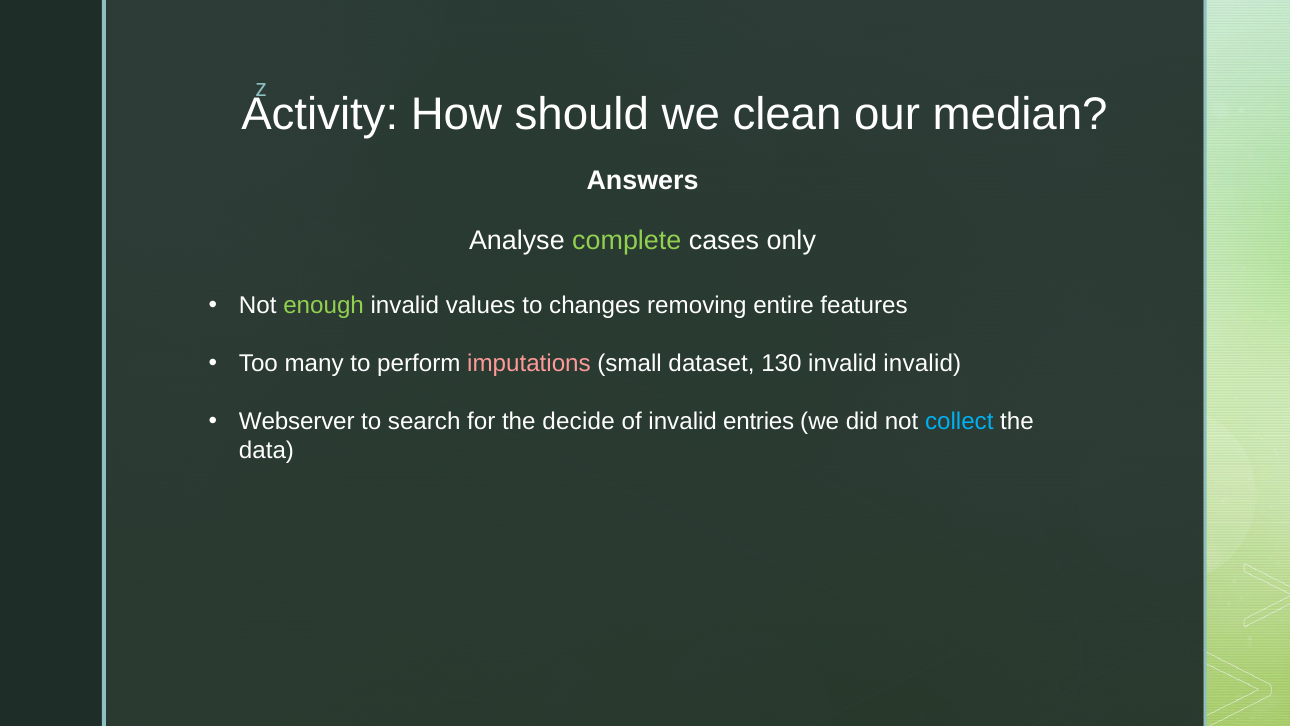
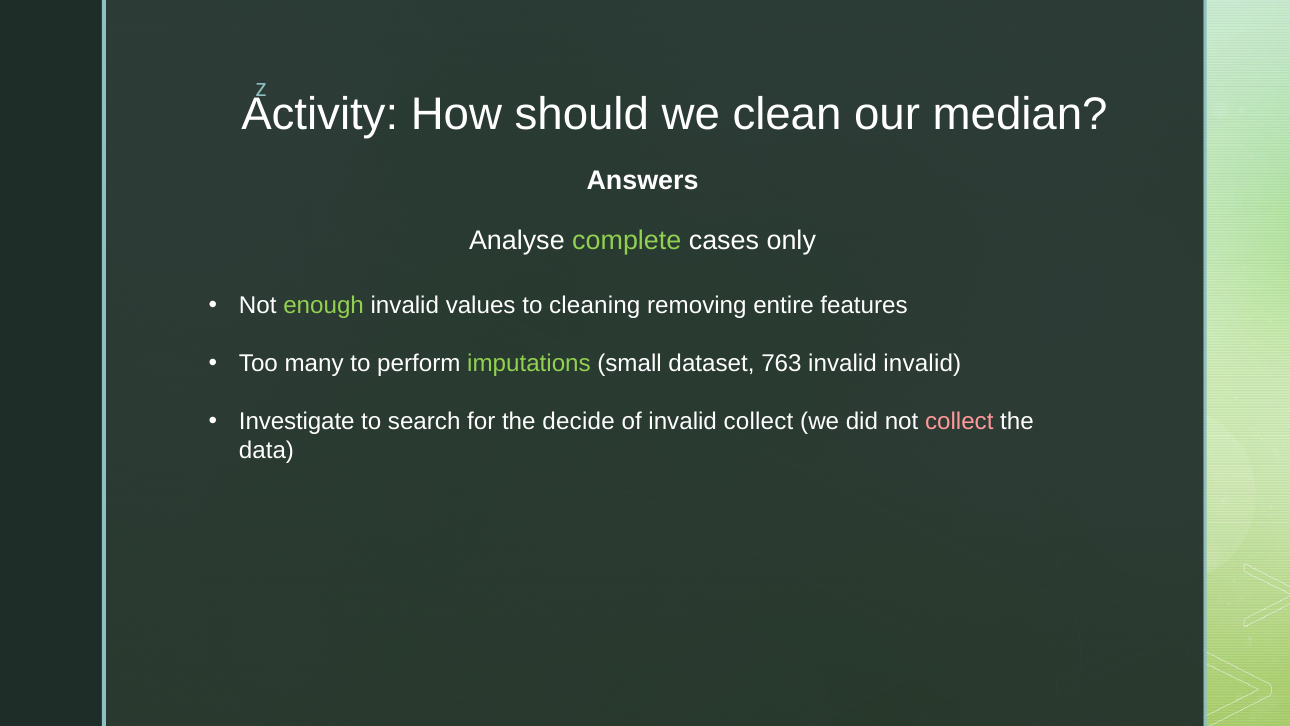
changes: changes -> cleaning (595, 305)
imputations colour: pink -> light green (529, 364)
130: 130 -> 763 (781, 364)
Webserver: Webserver -> Investigate (297, 422)
invalid entries: entries -> collect (758, 422)
collect colour: light blue -> pink (959, 422)
